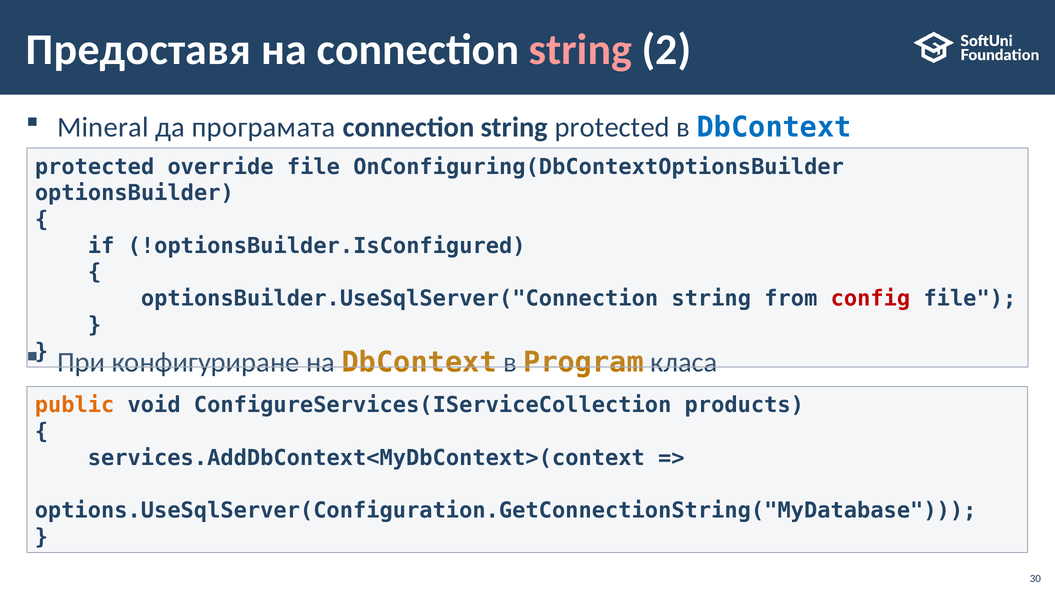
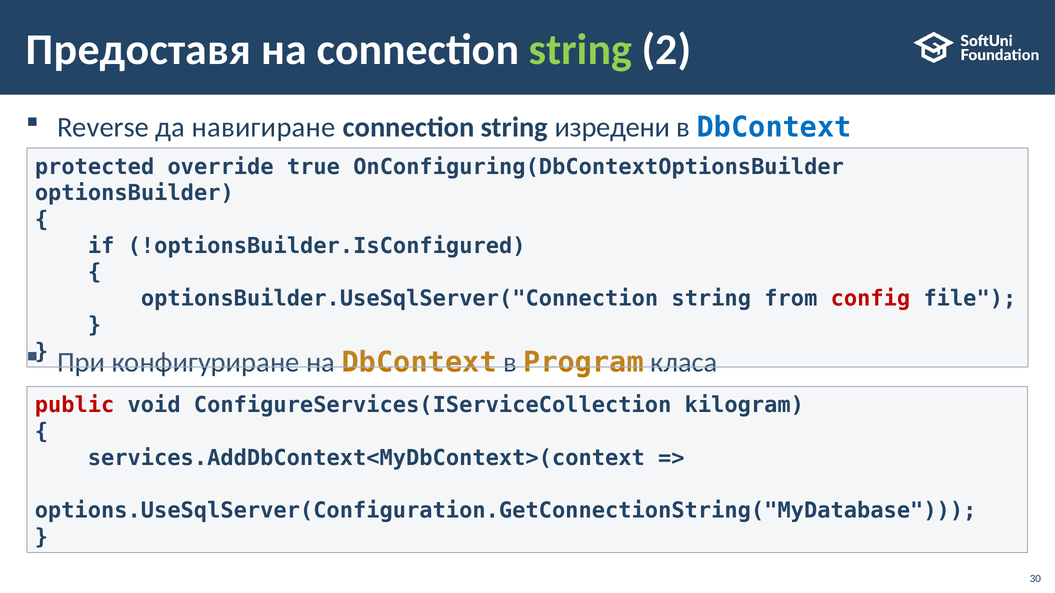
string colour: pink -> light green (580, 50)
Mineral: Mineral -> Reverse (103, 128)
програмата: програмата -> навигиране (264, 128)
string protected: protected -> изредени (612, 128)
override file: file -> true (313, 167)
public colour: orange -> red (75, 405)
products: products -> kilogram (744, 405)
